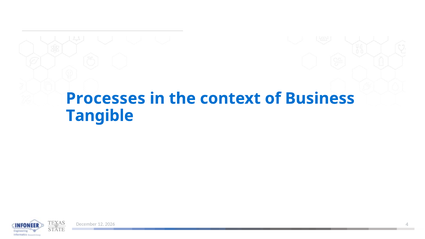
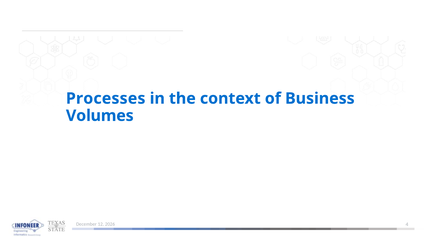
Tangible: Tangible -> Volumes (100, 116)
